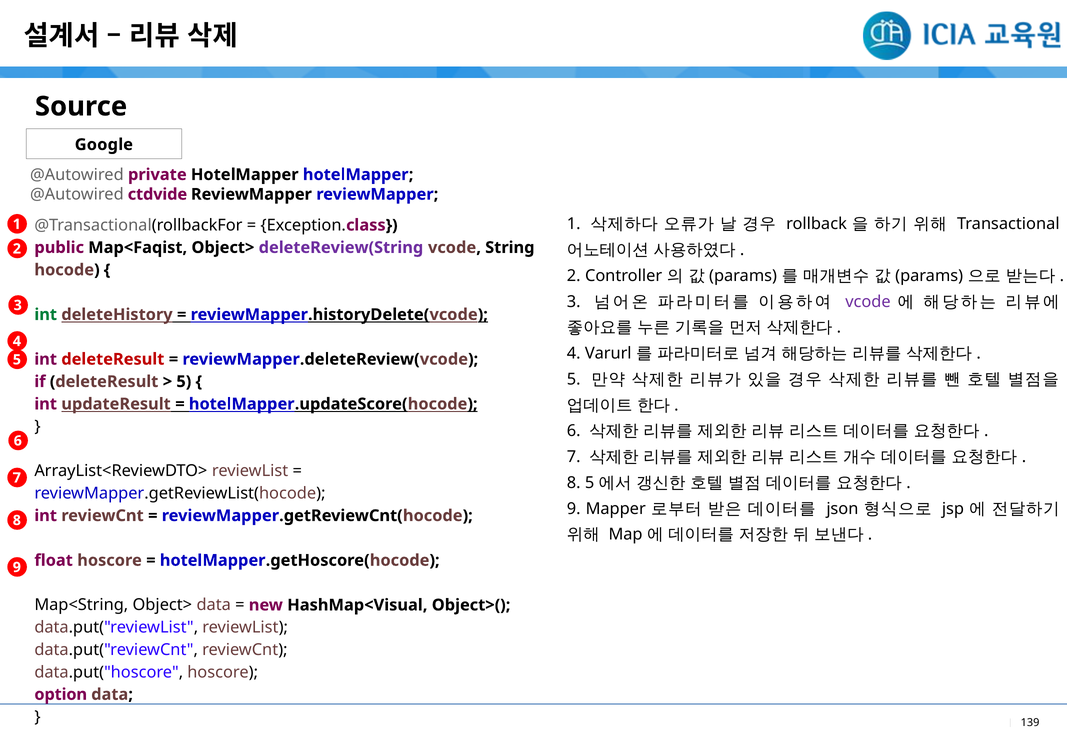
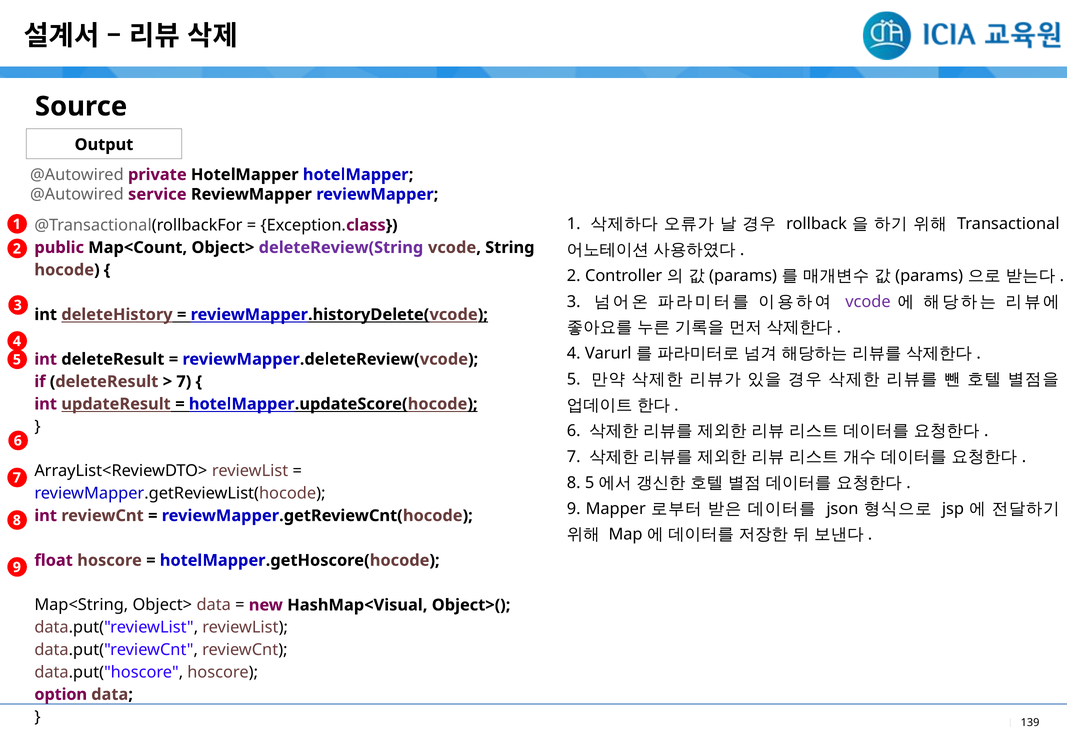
Google: Google -> Output (104, 145)
ctdvide: ctdvide -> service (157, 194)
Map<Faqist: Map<Faqist -> Map<Count (138, 247)
int colour: green -> black (46, 314)
deleteResult colour: red -> black (113, 359)
5: 5 -> 7 (184, 381)
